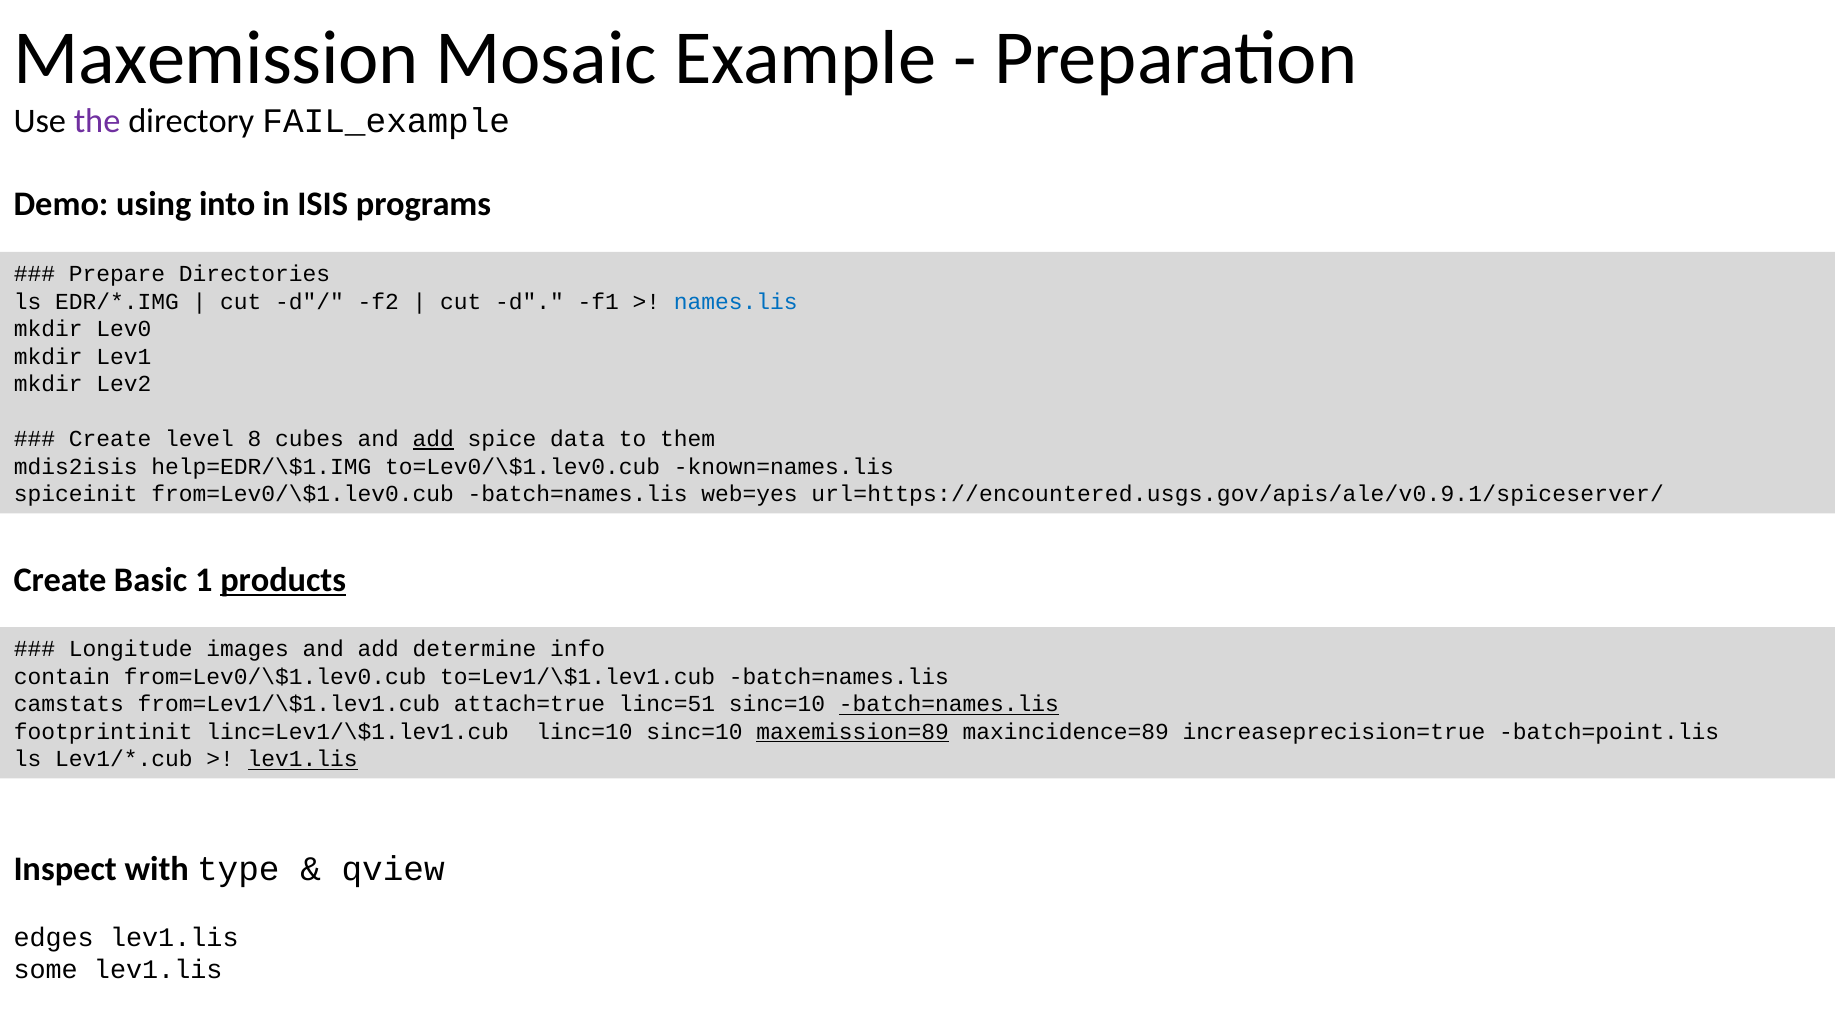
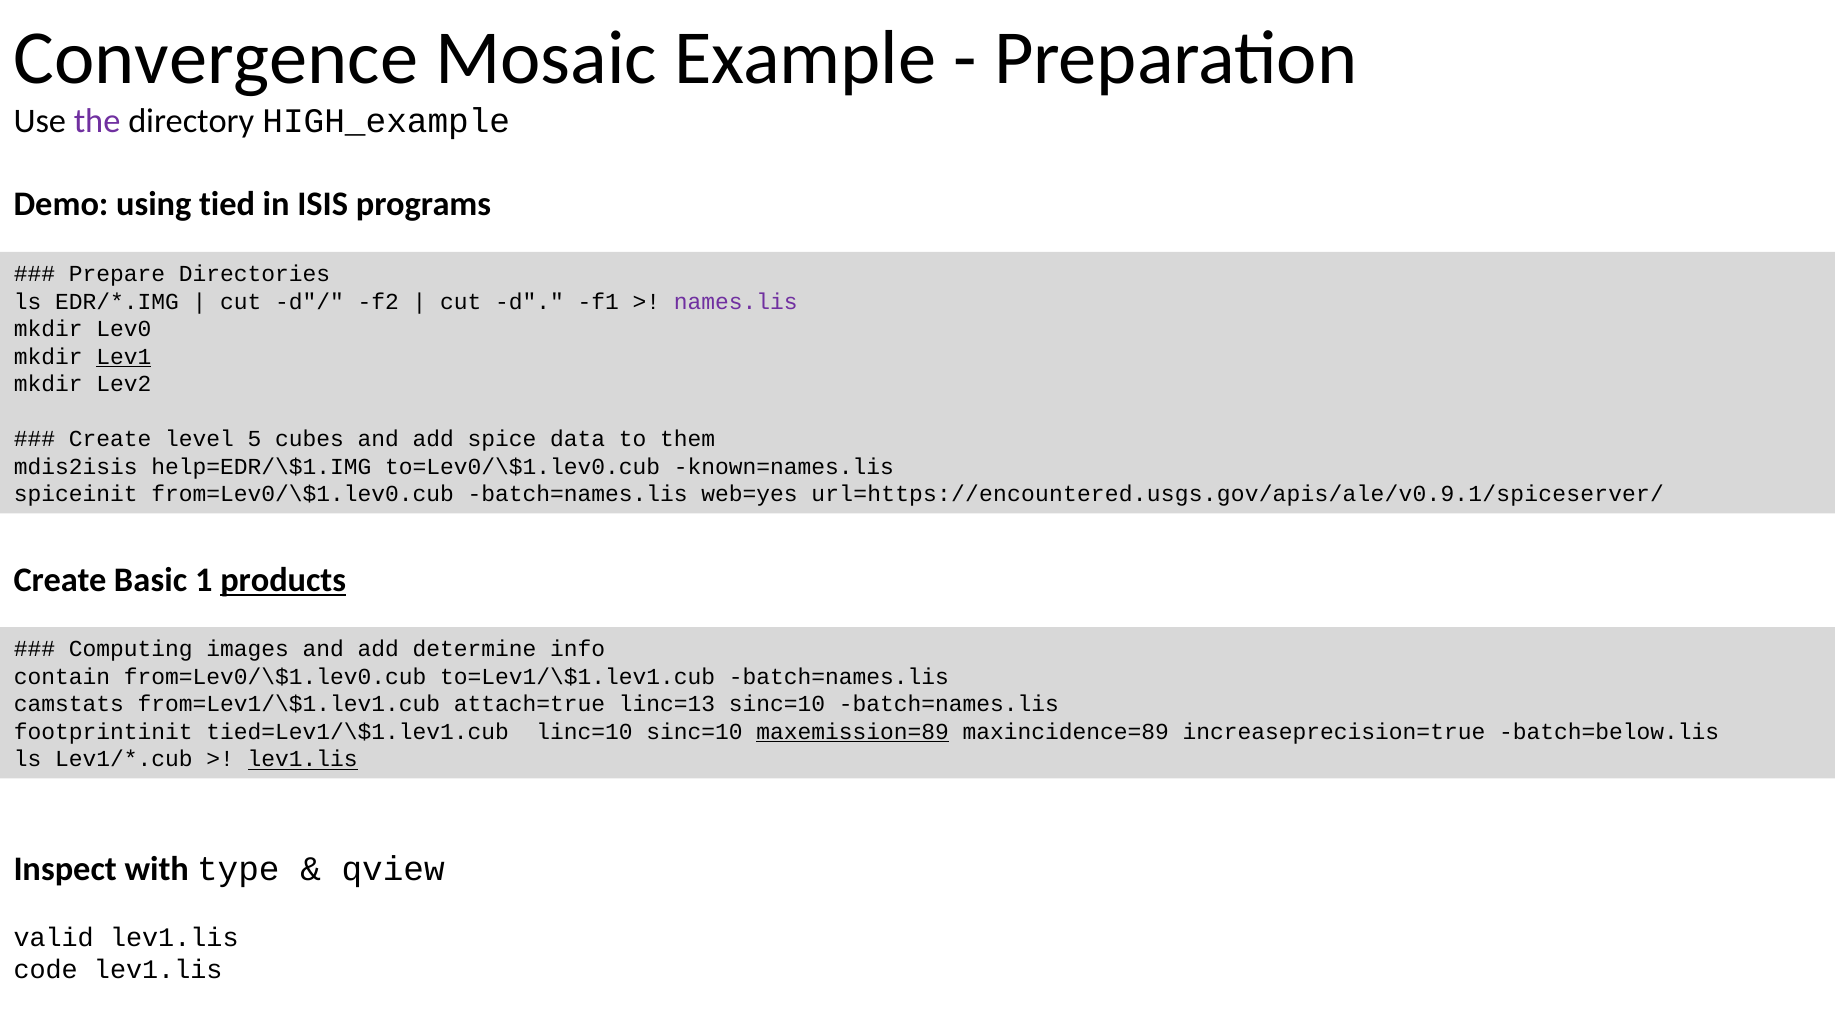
Maxemission: Maxemission -> Convergence (216, 58)
FAIL_example: FAIL_example -> HIGH_example (386, 122)
into: into -> tied (227, 204)
names.lis colour: blue -> purple (736, 302)
Lev1 underline: none -> present (124, 357)
8: 8 -> 5 (254, 439)
add underline: present -> none (433, 439)
Longitude: Longitude -> Computing (131, 649)
linc=51: linc=51 -> linc=13 (667, 705)
batch=names.lis underline: present -> none (949, 705)
linc=Lev1/\$1.lev1.cub: linc=Lev1/\$1.lev1.cub -> tied=Lev1/\$1.lev1.cub (358, 732)
batch=point.lis: batch=point.lis -> batch=below.lis (1609, 732)
edges: edges -> valid (54, 937)
some: some -> code (46, 970)
